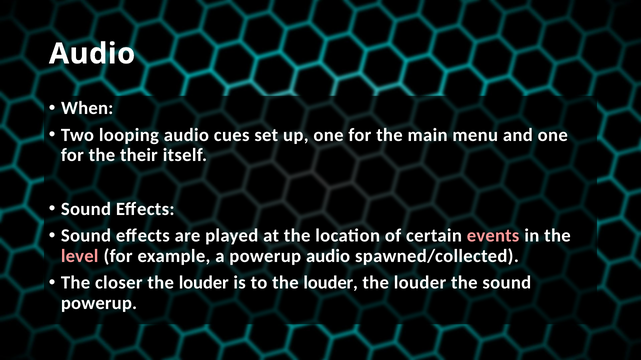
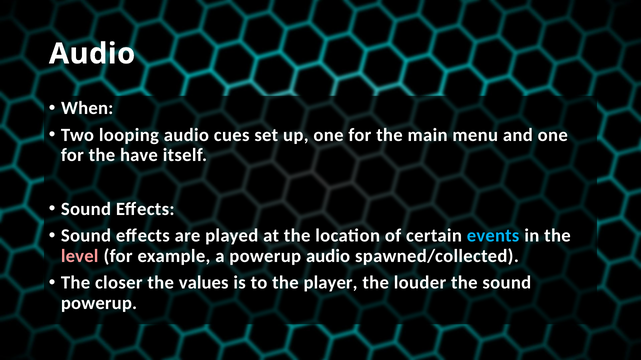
their: their -> have (139, 155)
events colour: pink -> light blue (493, 236)
closer the louder: louder -> values (204, 283)
to the louder: louder -> player (331, 283)
